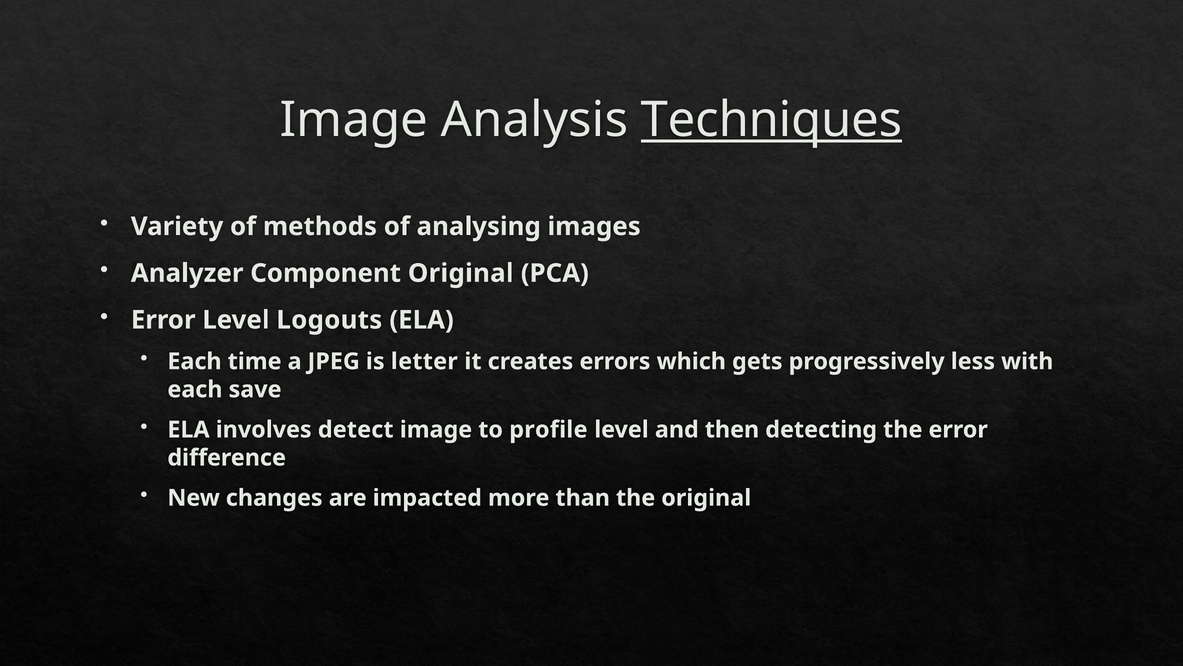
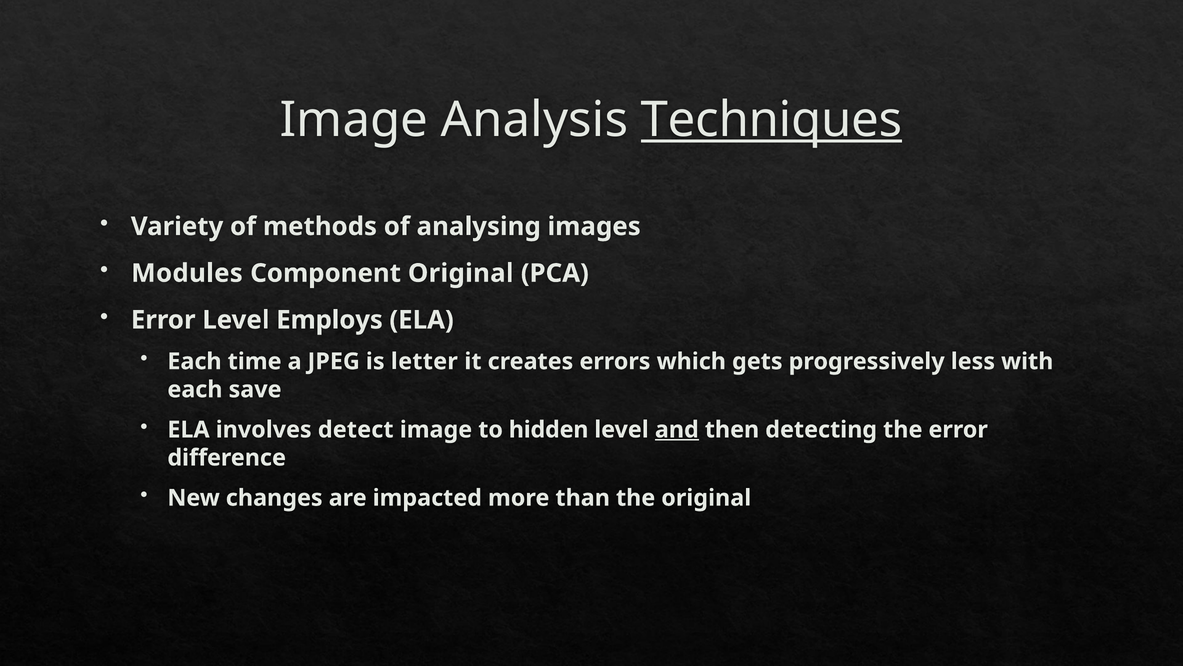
Analyzer: Analyzer -> Modules (187, 273)
Logouts: Logouts -> Employs (330, 320)
profile: profile -> hidden (549, 429)
and underline: none -> present (677, 429)
